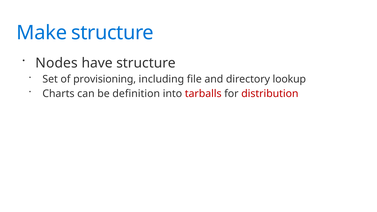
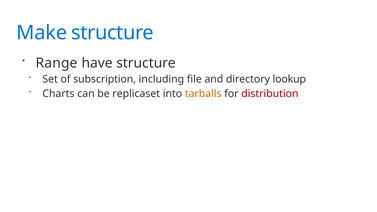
Nodes: Nodes -> Range (57, 63)
provisioning: provisioning -> subscription (105, 79)
definition: definition -> replicaset (136, 94)
tarballs colour: red -> orange (203, 94)
